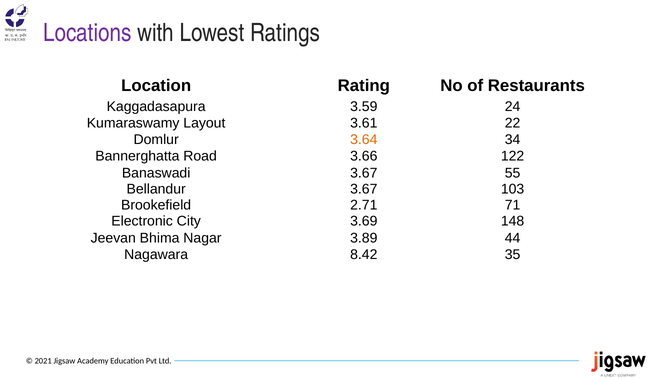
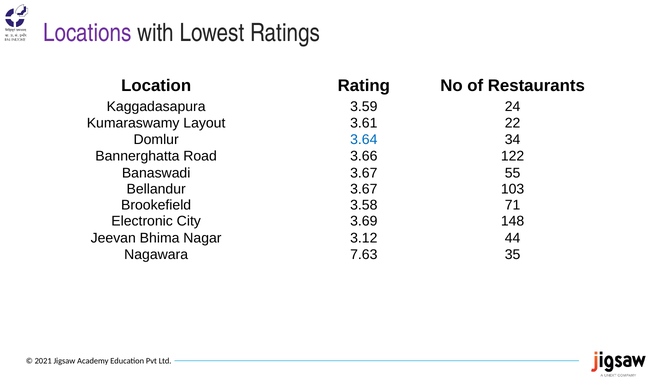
3.64 colour: orange -> blue (364, 140)
2.71: 2.71 -> 3.58 (364, 205)
3.89: 3.89 -> 3.12 (364, 238)
8.42: 8.42 -> 7.63 (364, 255)
